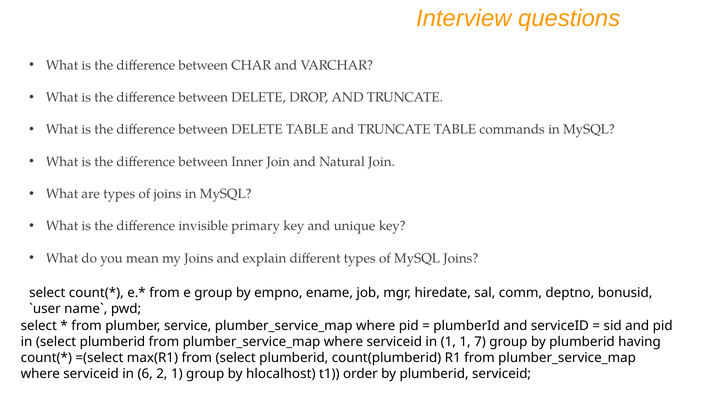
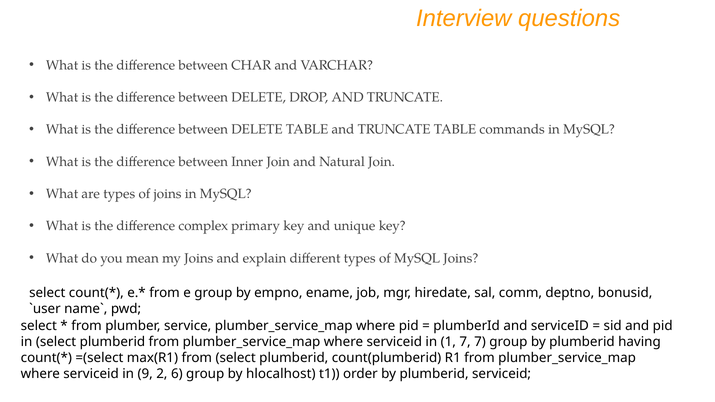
invisible: invisible -> complex (203, 226)
1 1: 1 -> 7 (465, 342)
6: 6 -> 9 (145, 374)
2 1: 1 -> 6 (177, 374)
